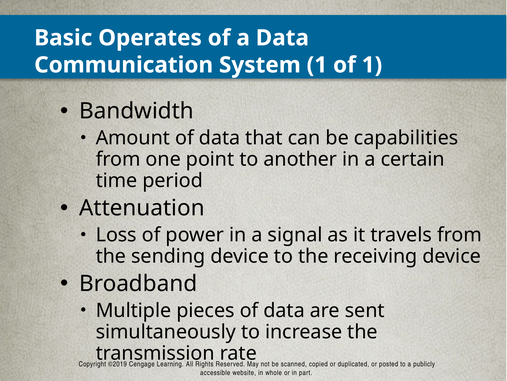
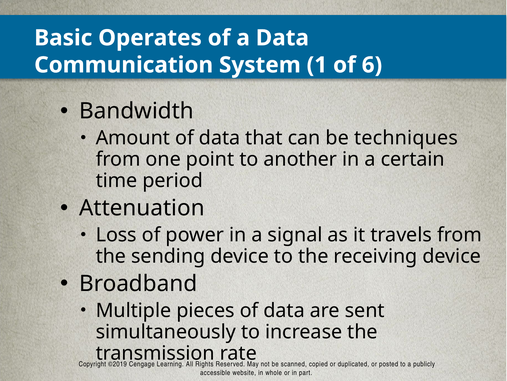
of 1: 1 -> 6 (372, 65)
capabilities: capabilities -> techniques (406, 138)
